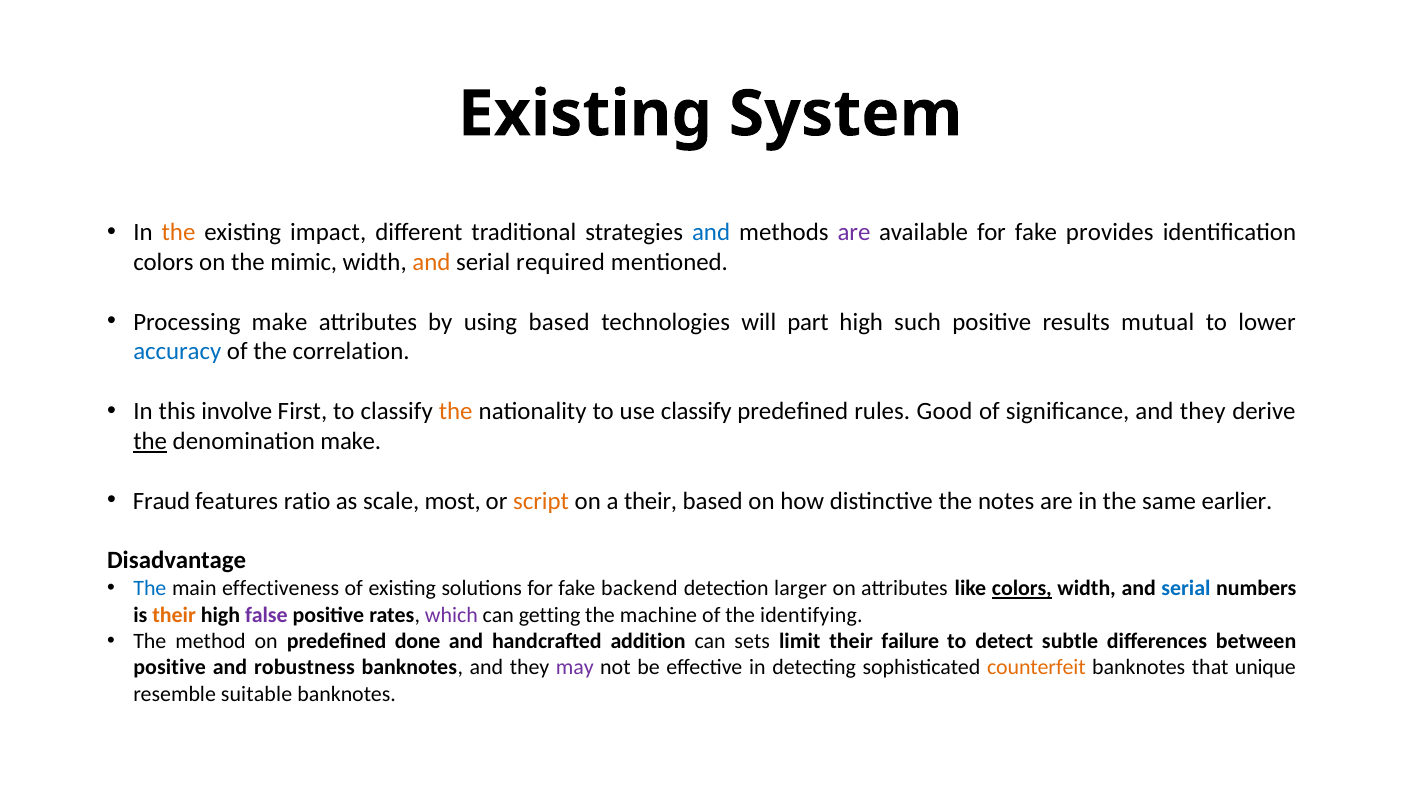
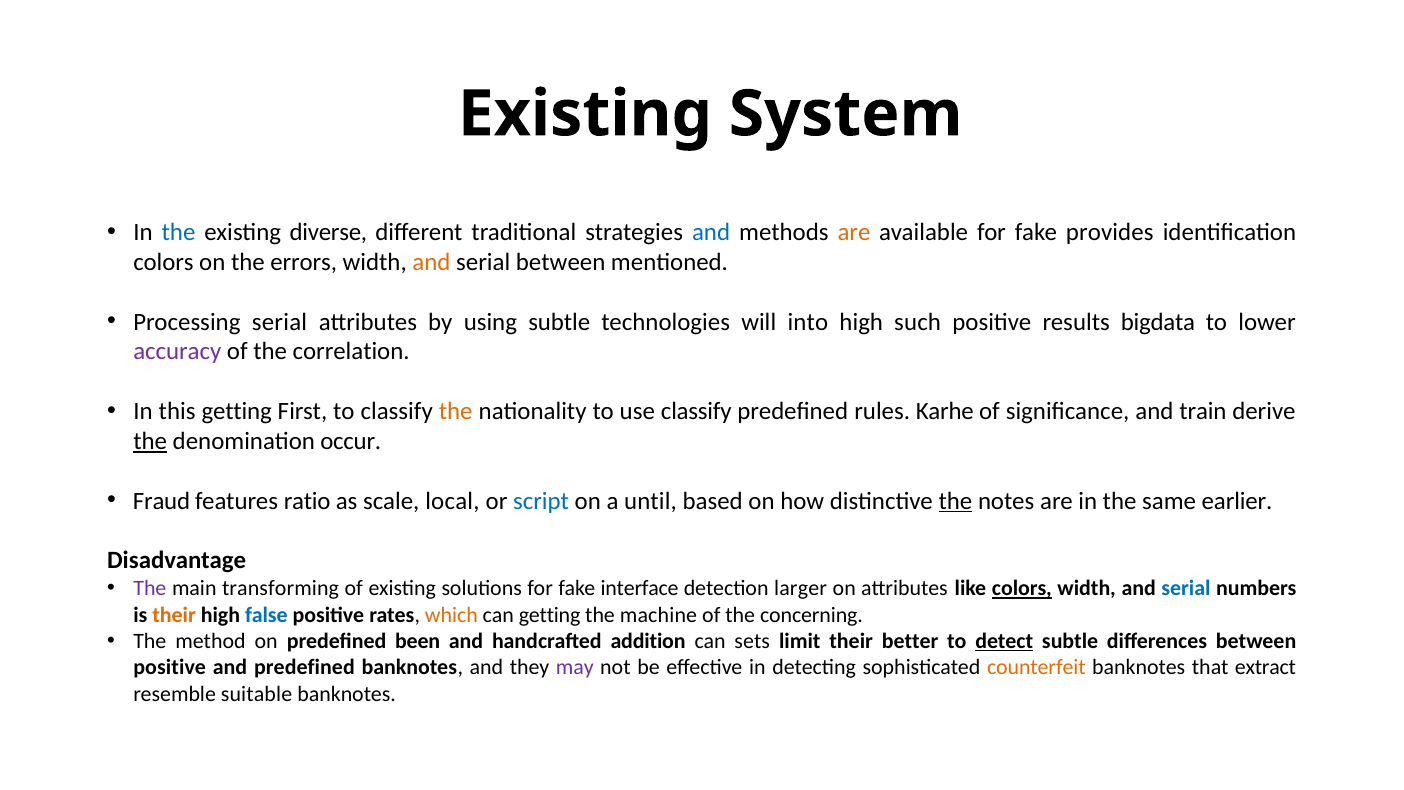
the colour: orange -> blue (179, 232)
impact: impact -> diverse (328, 232)
are colour: purple -> orange (854, 232)
mimic: mimic -> errors (304, 262)
serial required: required -> between (561, 262)
Processing make: make -> serial (280, 322)
using based: based -> subtle (559, 322)
part: part -> into (808, 322)
mutual: mutual -> bigdata (1158, 322)
accuracy colour: blue -> purple (177, 352)
this involve: involve -> getting (237, 411)
Good: Good -> Karhe (945, 411)
significance and they: they -> train (1203, 411)
denomination make: make -> occur (351, 441)
most: most -> local (452, 501)
script colour: orange -> blue (541, 501)
a their: their -> until (650, 501)
the underline: none -> present (955, 501)
The colour: blue -> purple (150, 588)
effectiveness: effectiveness -> transforming (281, 588)
backend: backend -> interface (640, 588)
false colour: purple -> blue (266, 615)
which colour: purple -> orange (451, 615)
identifying: identifying -> concerning (811, 615)
done: done -> been (418, 641)
failure: failure -> better (910, 641)
detect underline: none -> present (1004, 641)
and robustness: robustness -> predefined (304, 667)
unique: unique -> extract (1265, 667)
